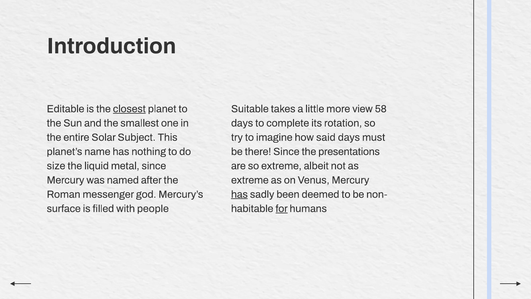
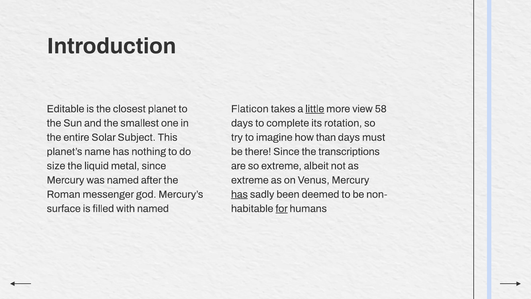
closest underline: present -> none (129, 109)
Suitable: Suitable -> Flaticon (250, 109)
little underline: none -> present (315, 109)
said: said -> than (326, 137)
presentations: presentations -> transcriptions (349, 151)
with people: people -> named (153, 208)
